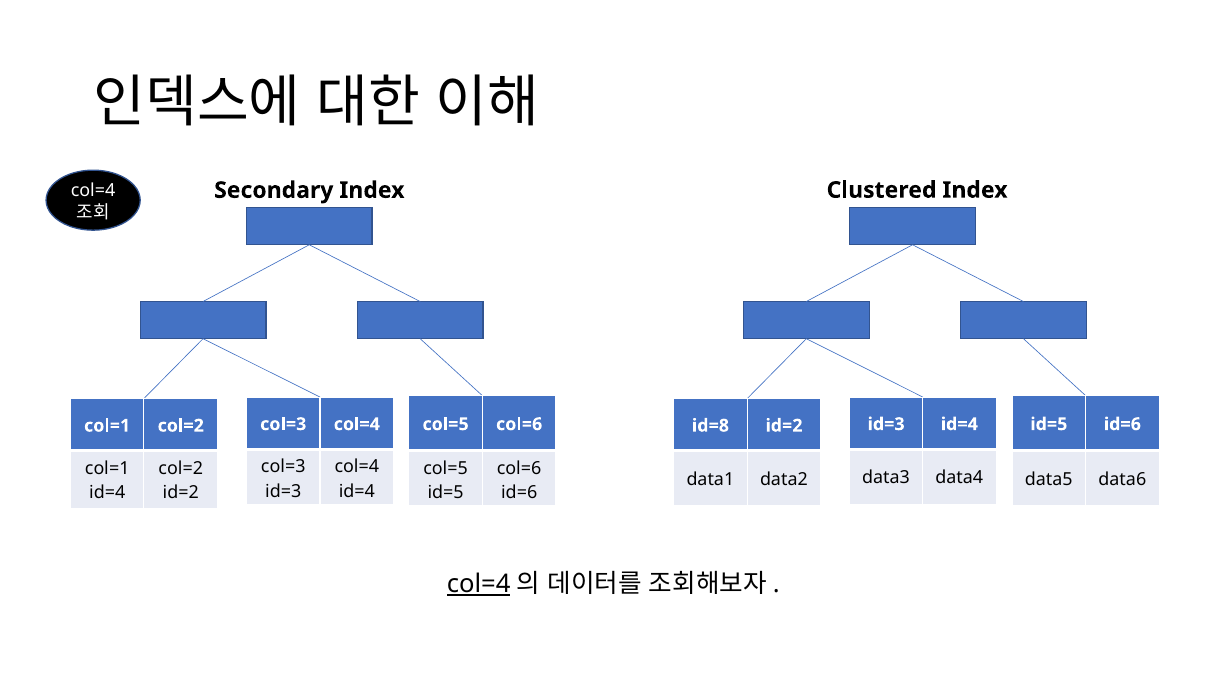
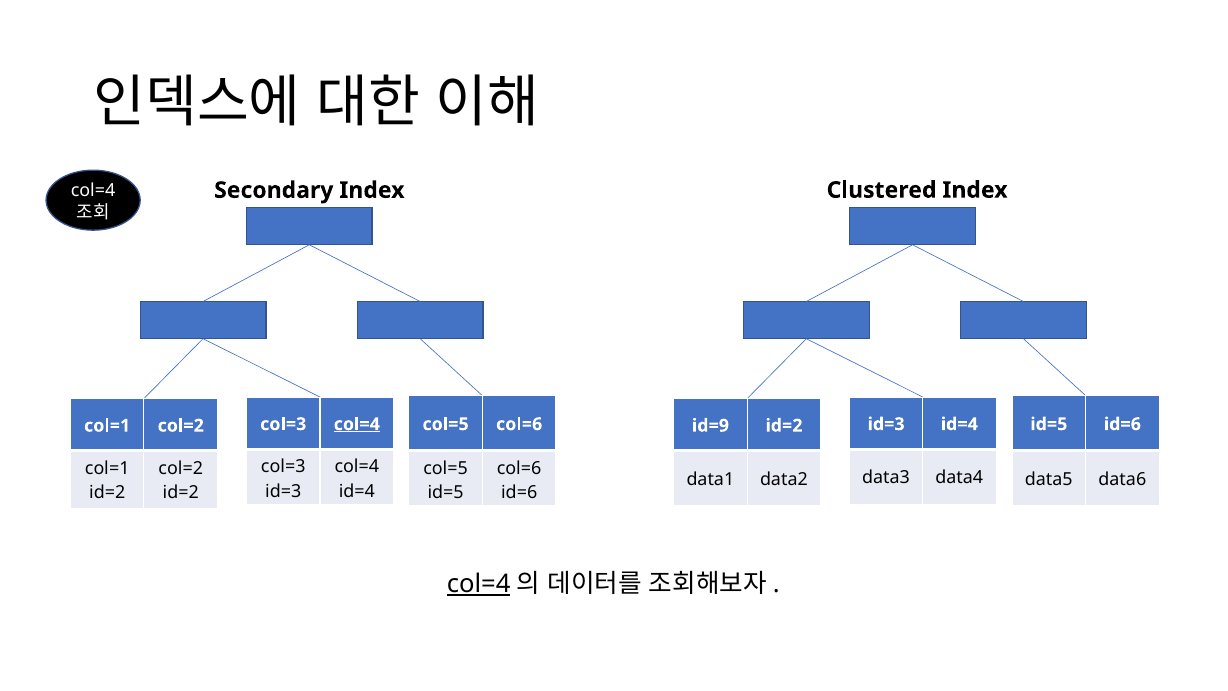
col=4 underline: none -> present (357, 424)
id=8: id=8 -> id=9 (710, 426)
id=4: id=4 -> id=2 (107, 493)
